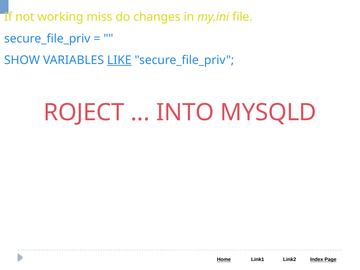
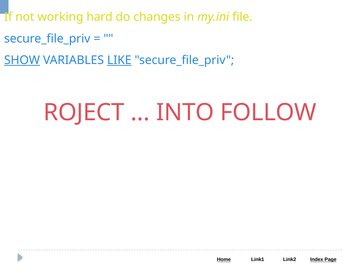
miss: miss -> hard (100, 17)
SHOW underline: none -> present (22, 60)
MYSQLD: MYSQLD -> FOLLOW (268, 113)
